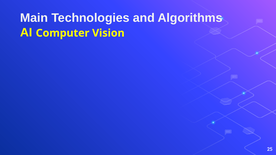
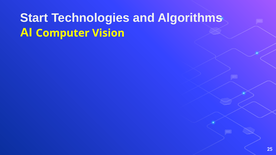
Main: Main -> Start (34, 18)
